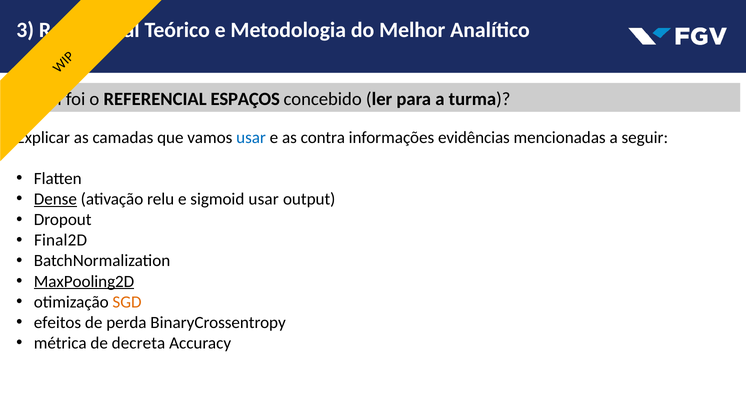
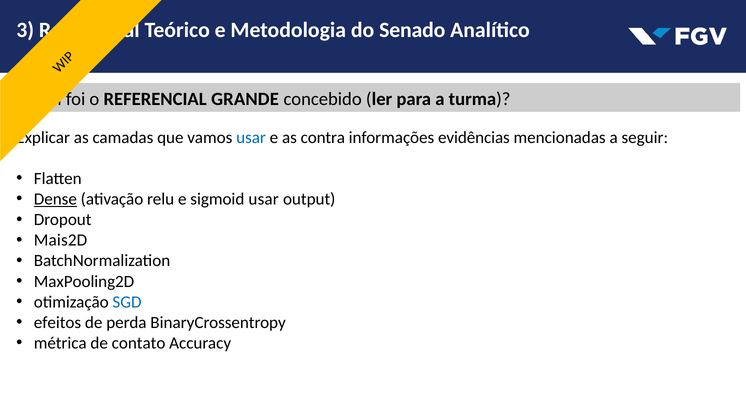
Melhor: Melhor -> Senado (412, 30)
ESPAÇOS: ESPAÇOS -> GRANDE (245, 99)
Final2D: Final2D -> Mais2D (61, 240)
MaxPooling2D underline: present -> none (84, 281)
SGD colour: orange -> blue (127, 302)
decreta: decreta -> contato (139, 343)
